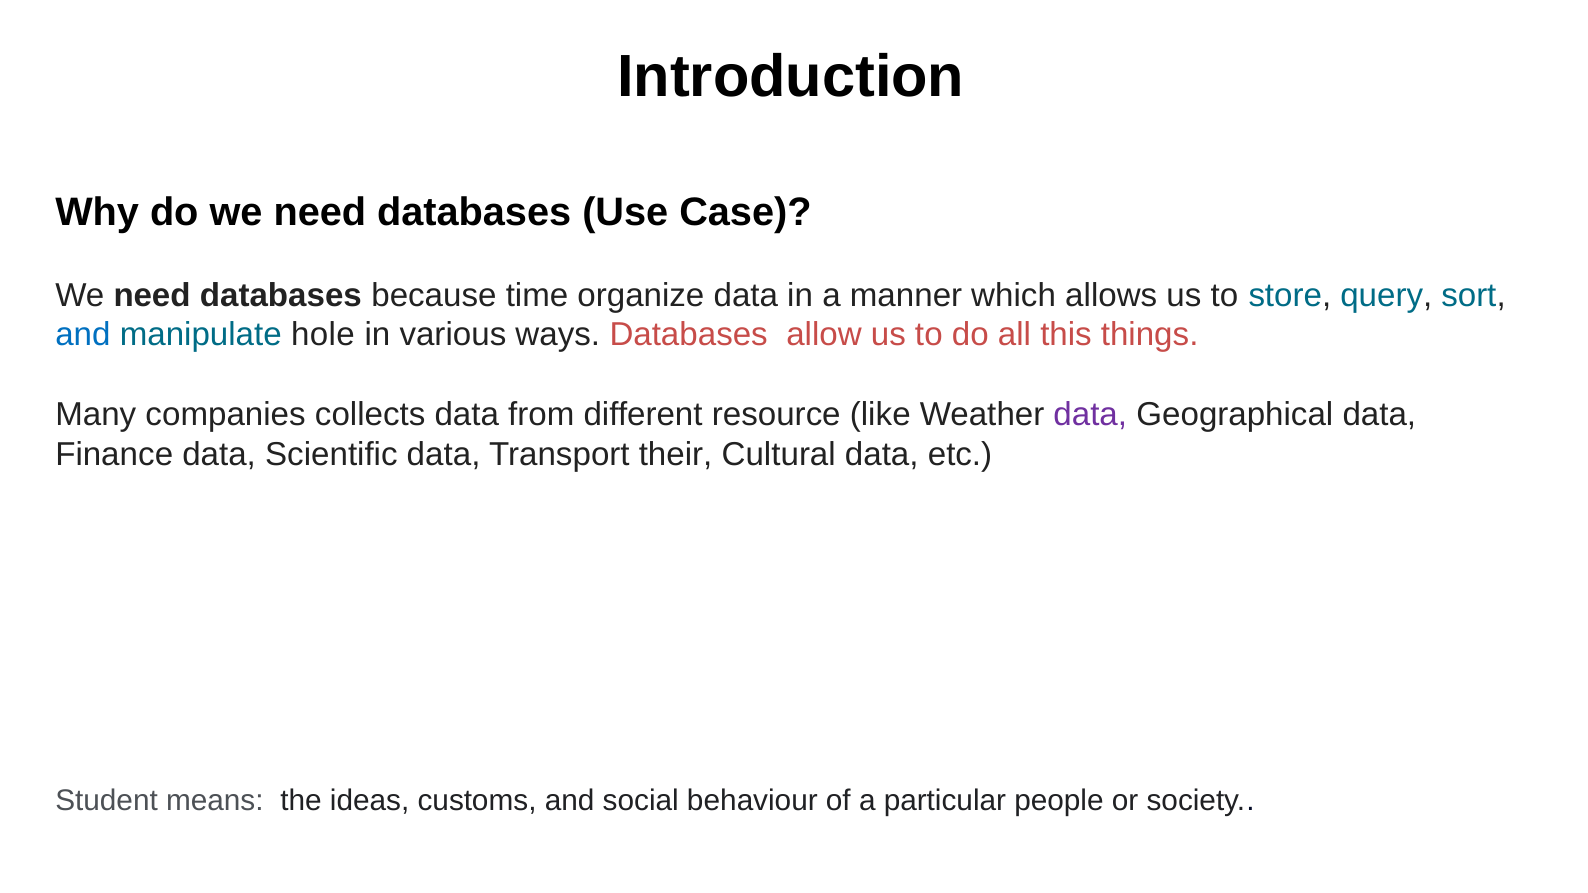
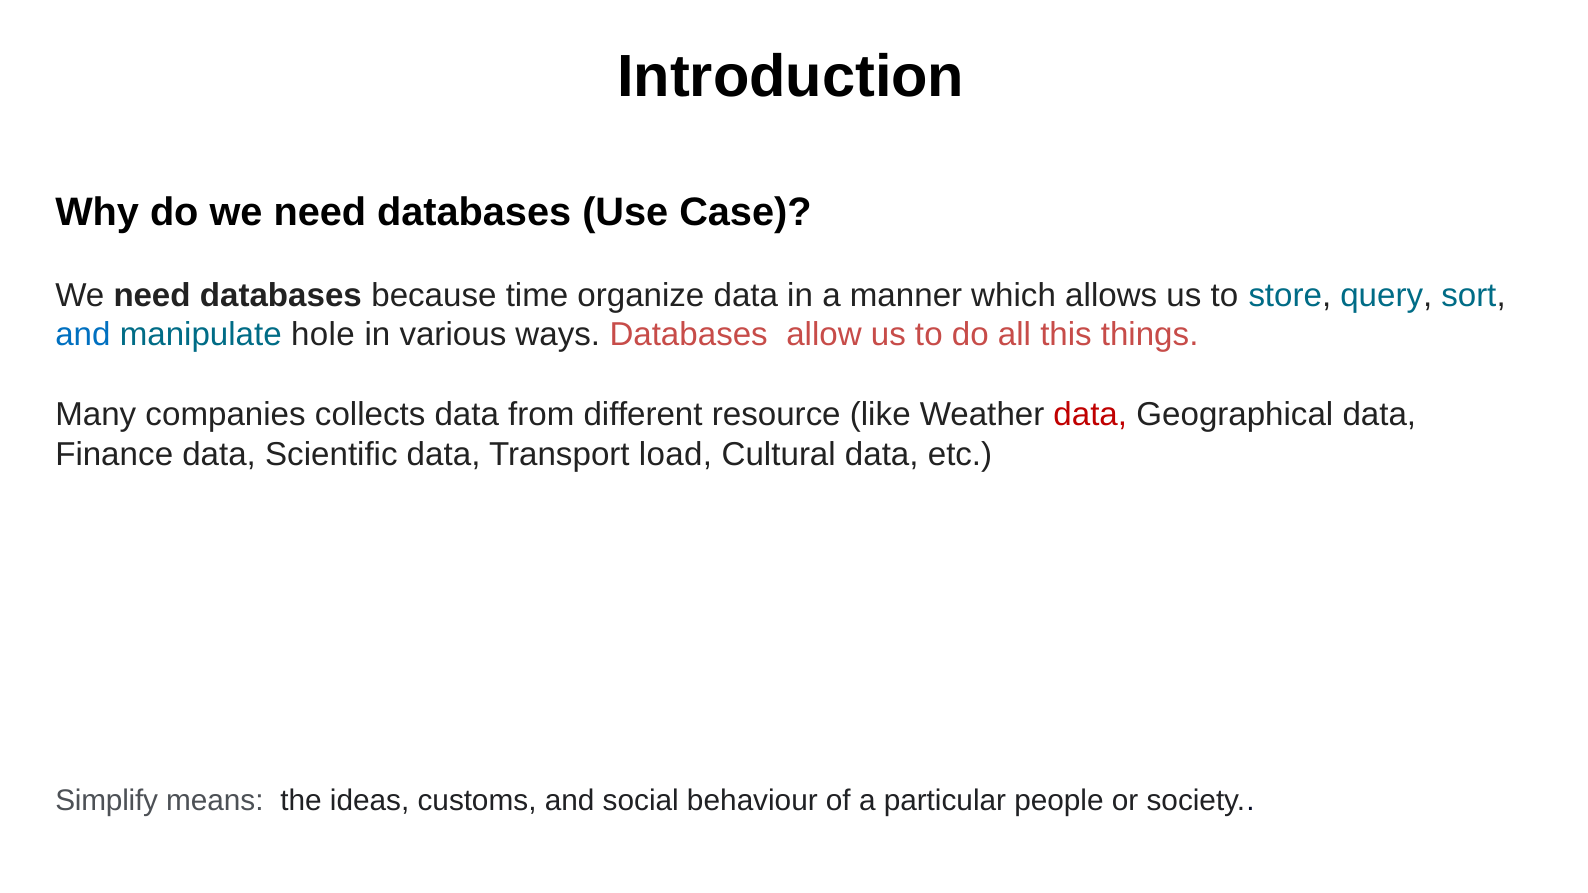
data colour: purple -> red (1090, 415)
their: their -> load (675, 454)
Student: Student -> Simplify (107, 801)
